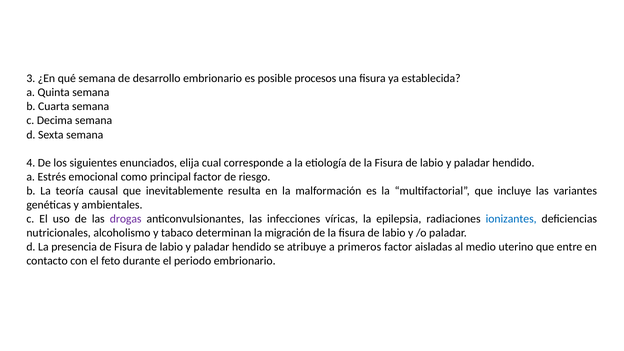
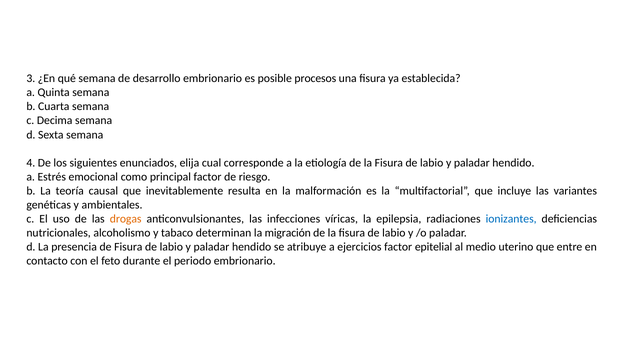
drogas colour: purple -> orange (126, 219)
primeros: primeros -> ejercicios (359, 247)
aisladas: aisladas -> epitelial (434, 247)
